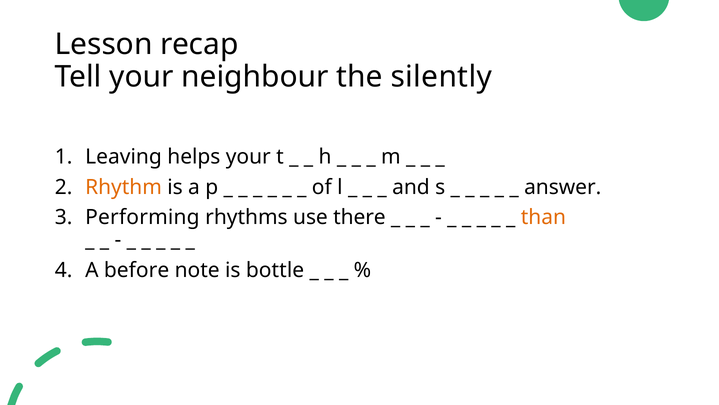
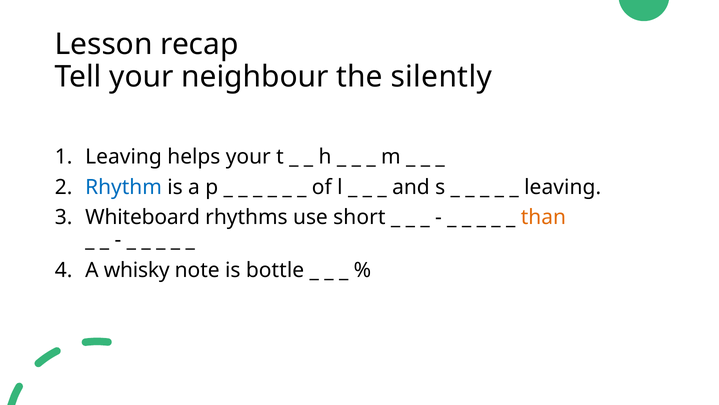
Rhythm colour: orange -> blue (124, 187)
answer: answer -> leaving (563, 187)
Performing: Performing -> Whiteboard (143, 217)
there: there -> short (359, 217)
before: before -> whisky (137, 270)
